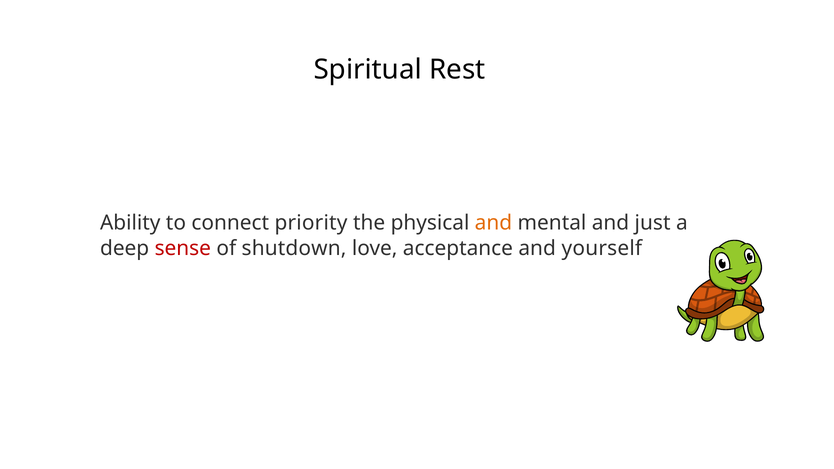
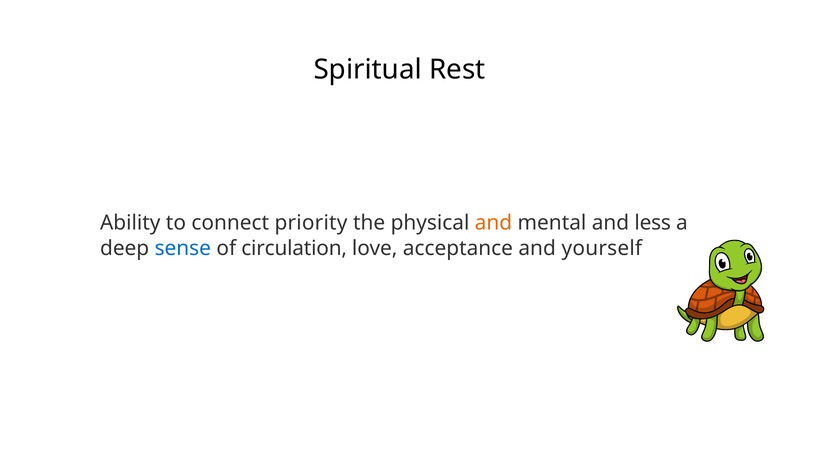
just: just -> less (653, 223)
sense colour: red -> blue (183, 248)
shutdown: shutdown -> circulation (294, 248)
